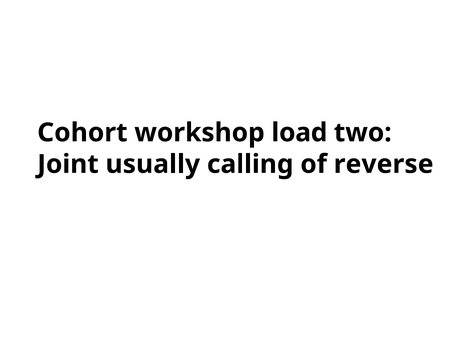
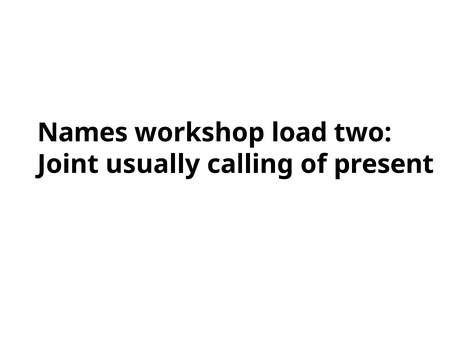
Cohort: Cohort -> Names (83, 133)
reverse: reverse -> present (384, 164)
